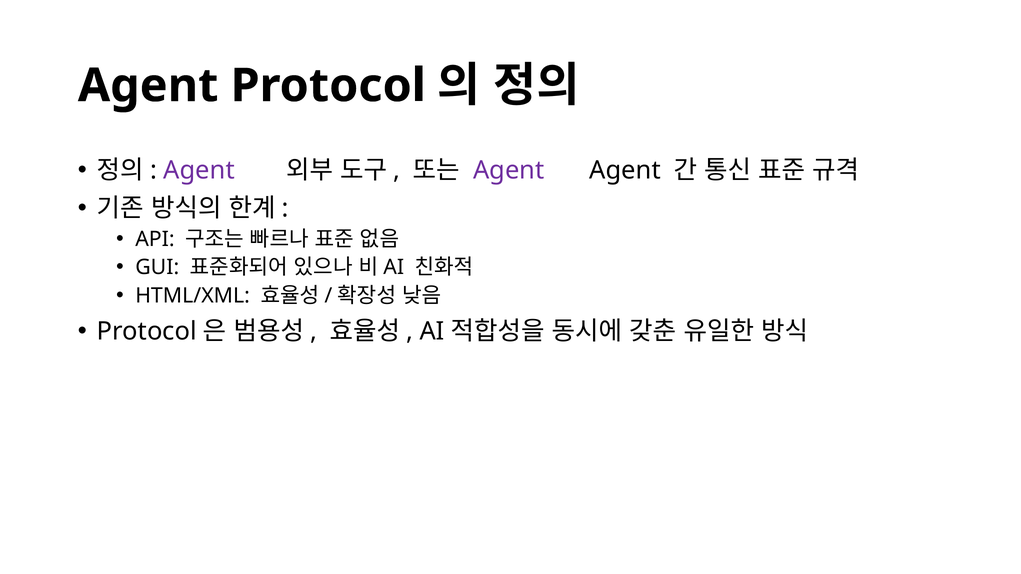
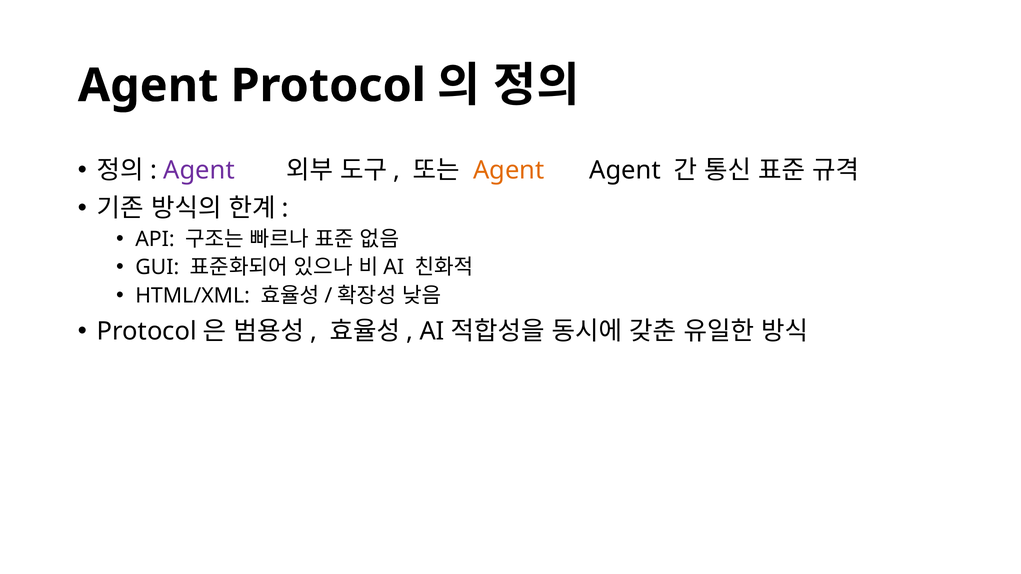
Agent colour: purple -> orange (509, 170)
